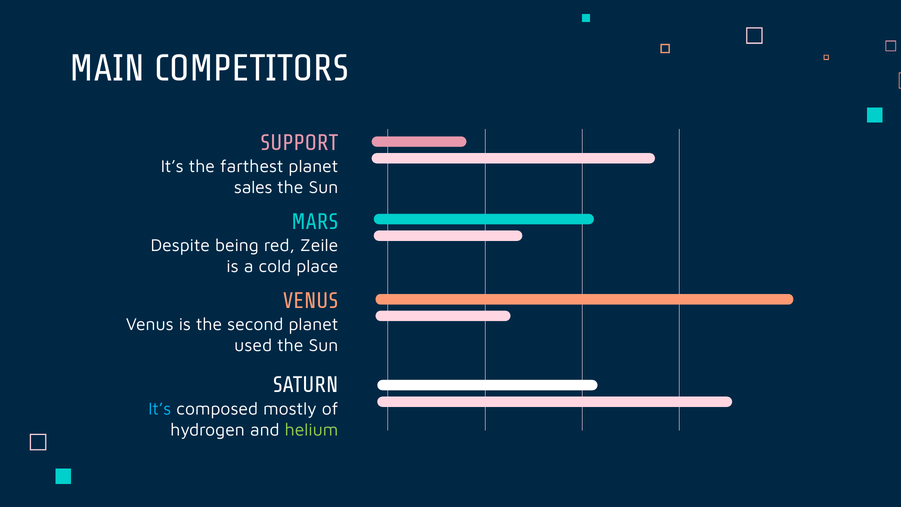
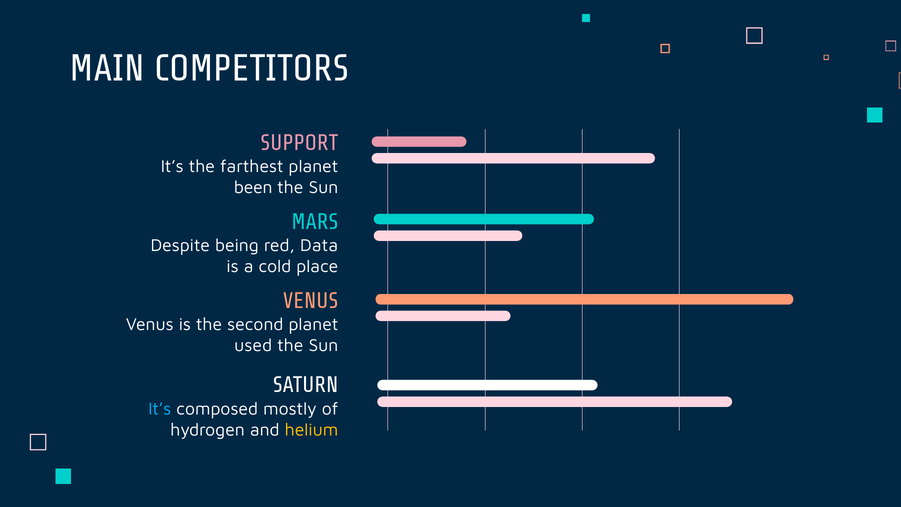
sales: sales -> been (253, 188)
Zeile: Zeile -> Data (319, 246)
helium colour: light green -> yellow (311, 430)
